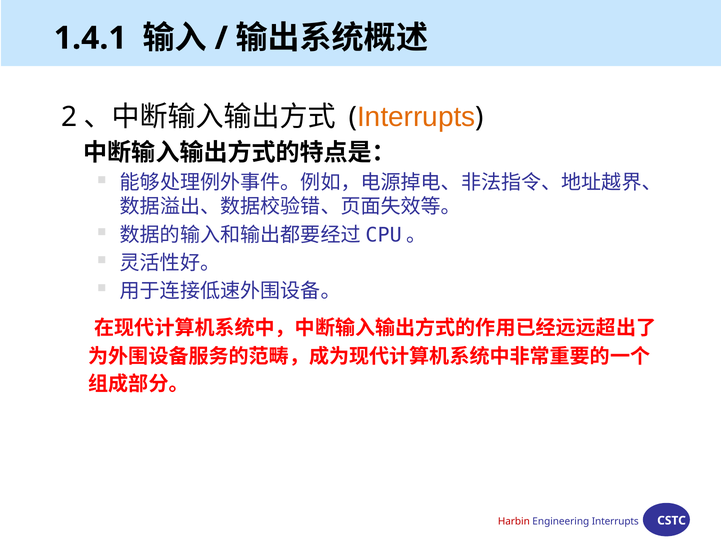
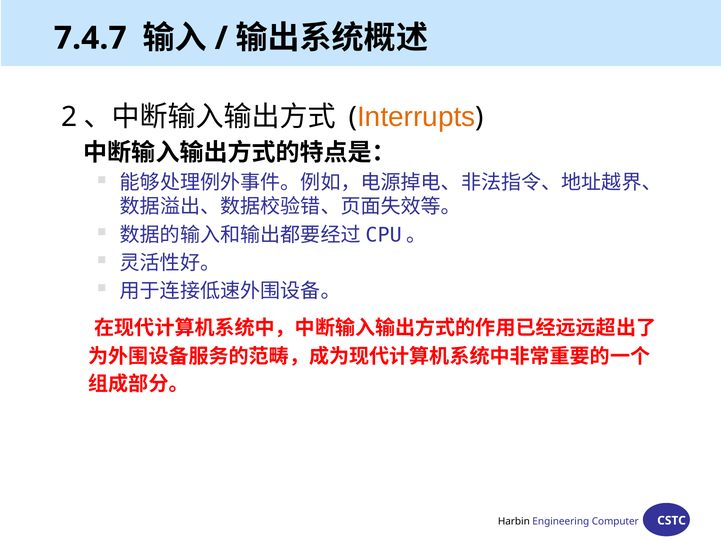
1.4.1: 1.4.1 -> 7.4.7 (90, 38)
Harbin colour: red -> black (514, 521)
Engineering Interrupts: Interrupts -> Computer (615, 521)
